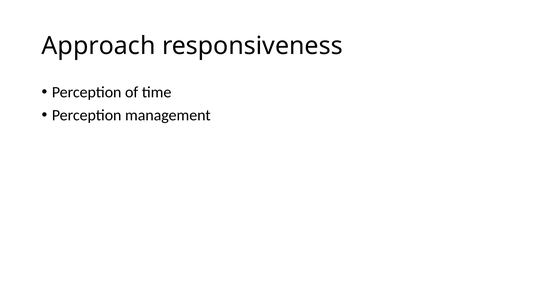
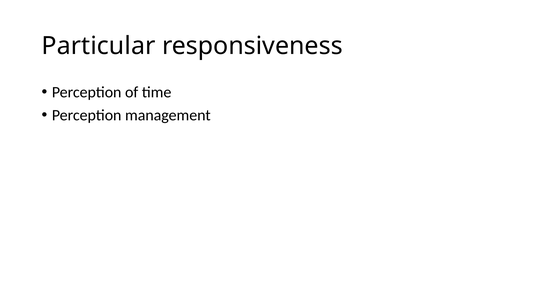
Approach: Approach -> Particular (99, 46)
